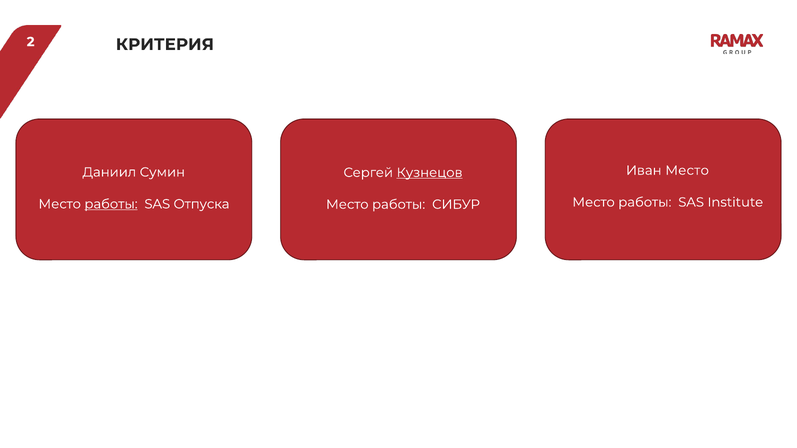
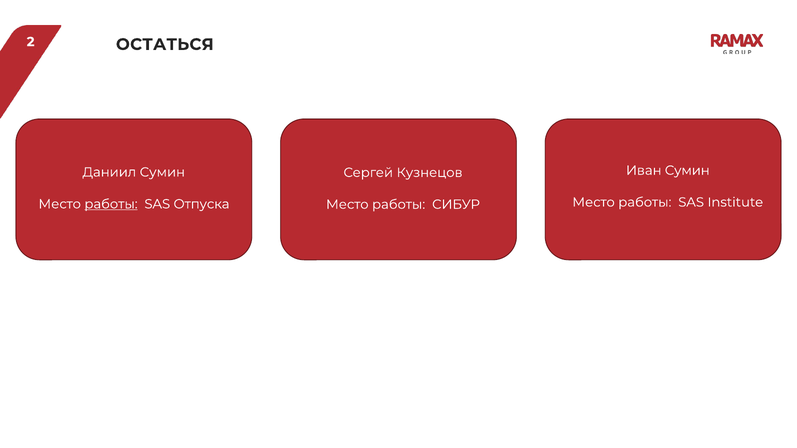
КРИТЕРИЯ: КРИТЕРИЯ -> ОСТАТЬСЯ (165, 44)
Иван Место: Место -> Сумин (687, 170)
Кузнецов underline: present -> none (430, 173)
